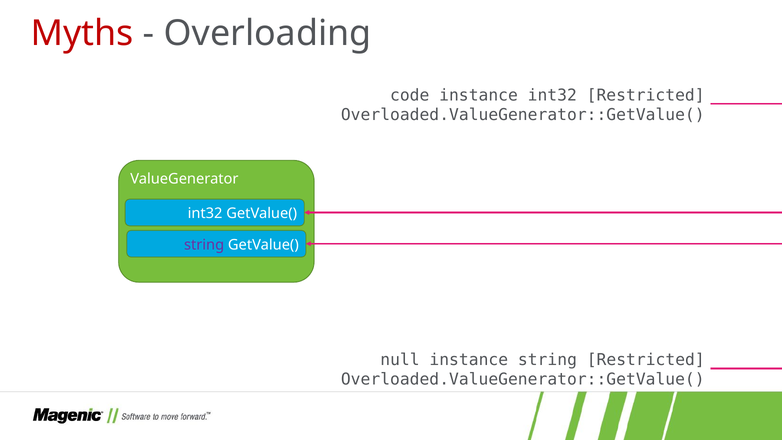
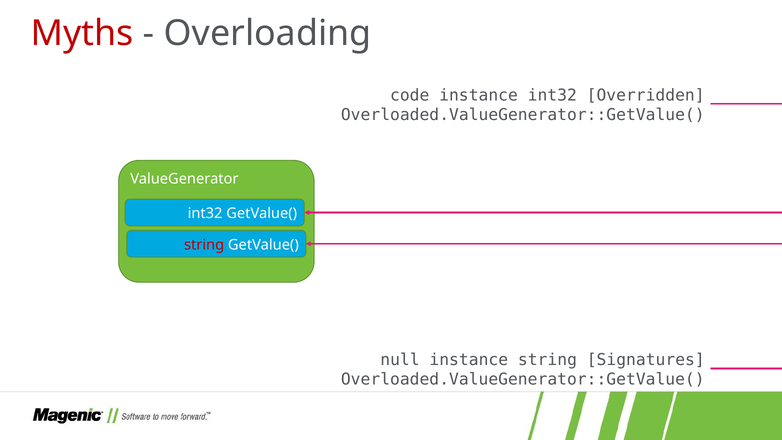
int32 Restricted: Restricted -> Overridden (646, 95)
string colour: purple -> red (204, 245)
string Restricted: Restricted -> Signatures (646, 360)
